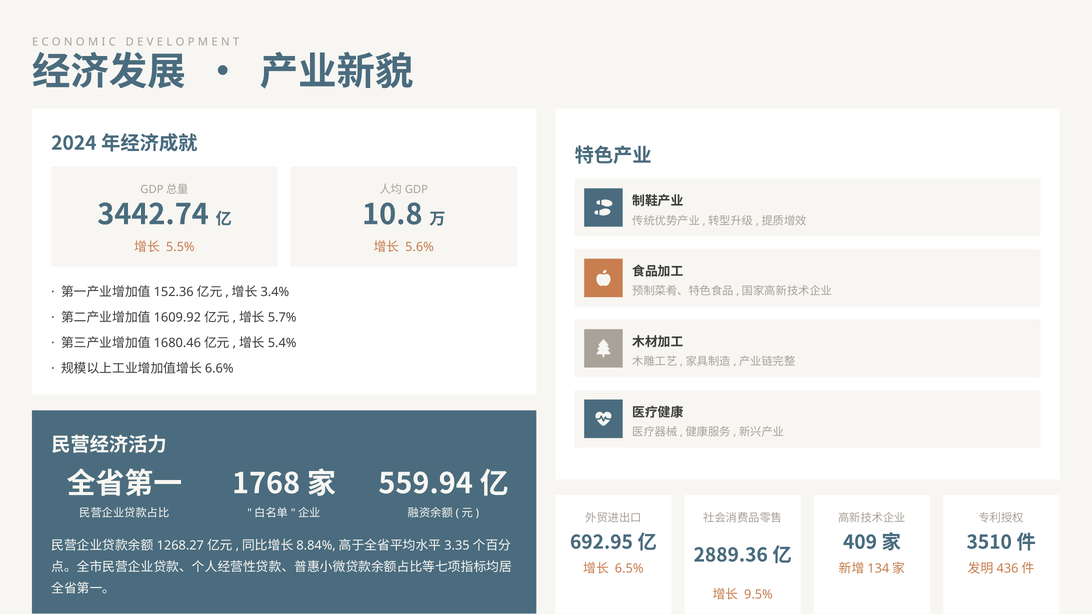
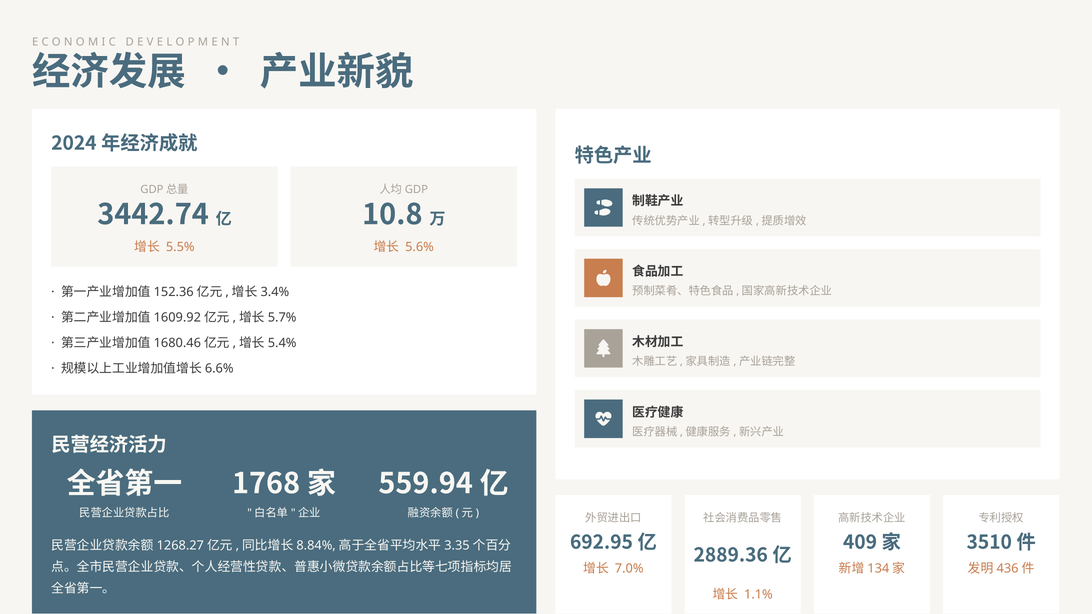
6.5%: 6.5% -> 7.0% (629, 569)
9.5%: 9.5% -> 1.1% (758, 595)
